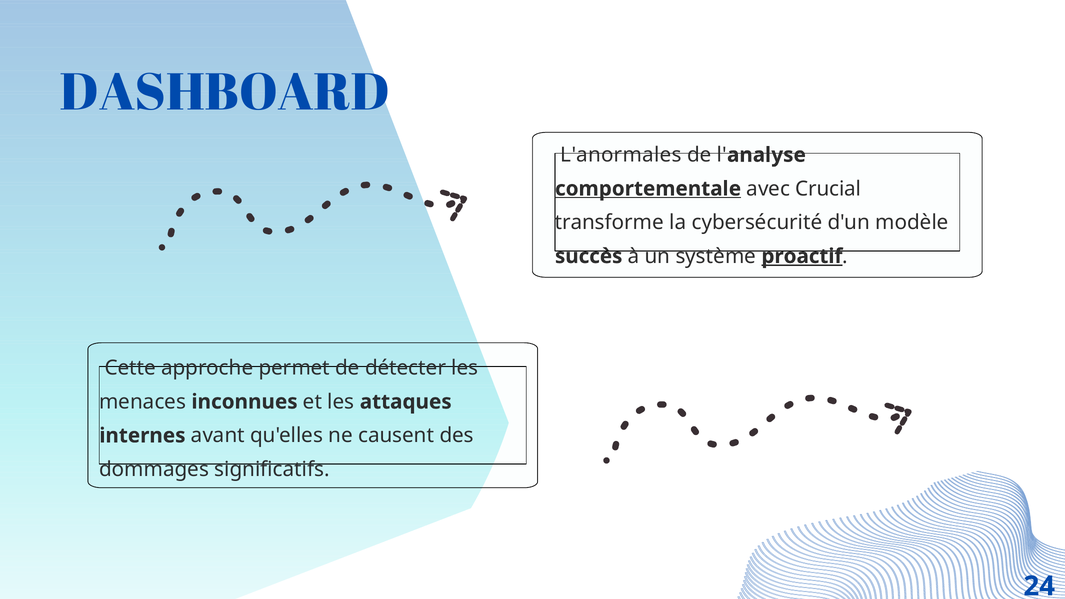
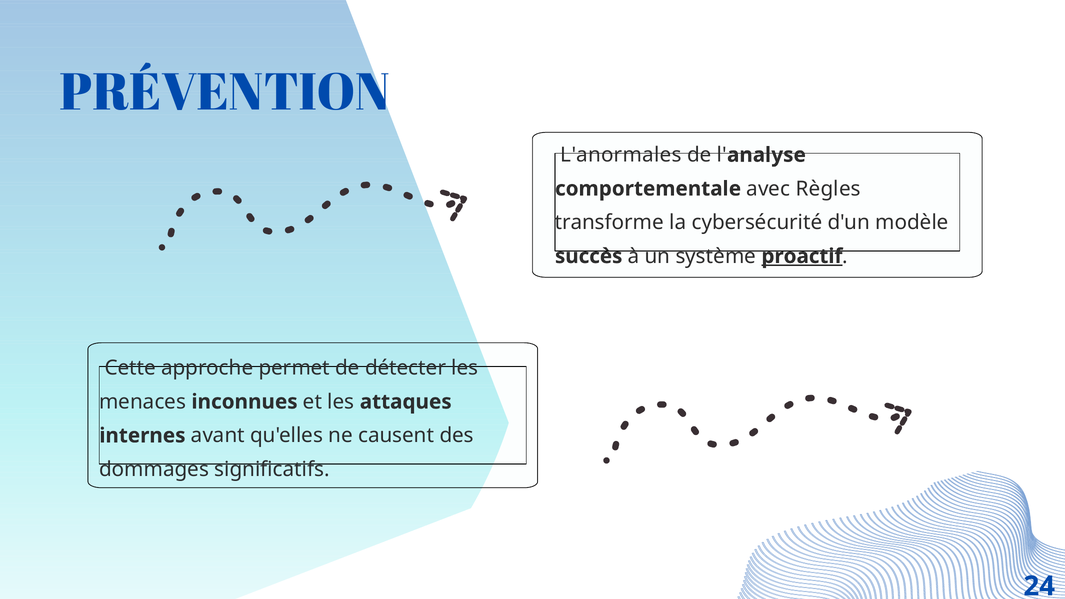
DASHBOARD: DASHBOARD -> PRÉVENTION (225, 93)
comportementale underline: present -> none (648, 189)
Crucial: Crucial -> Règles (828, 189)
